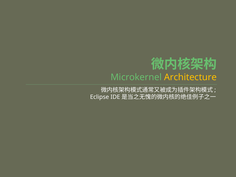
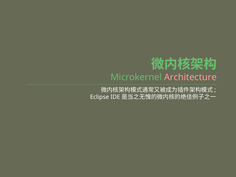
Architecture colour: yellow -> pink (190, 77)
